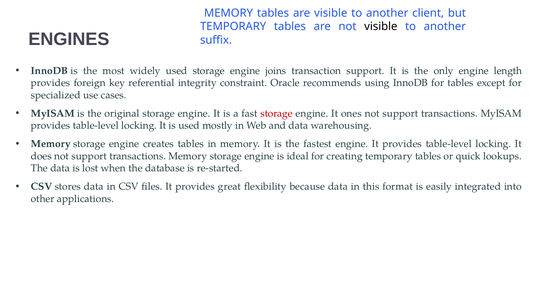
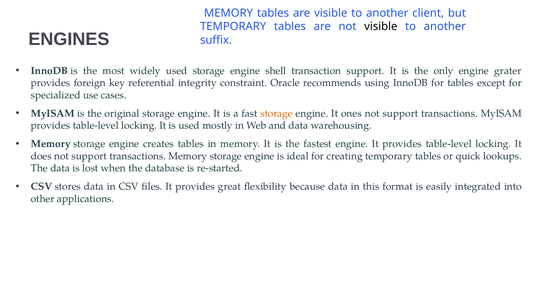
joins: joins -> shell (276, 71)
length: length -> grater (508, 71)
storage colour: red -> orange (277, 113)
